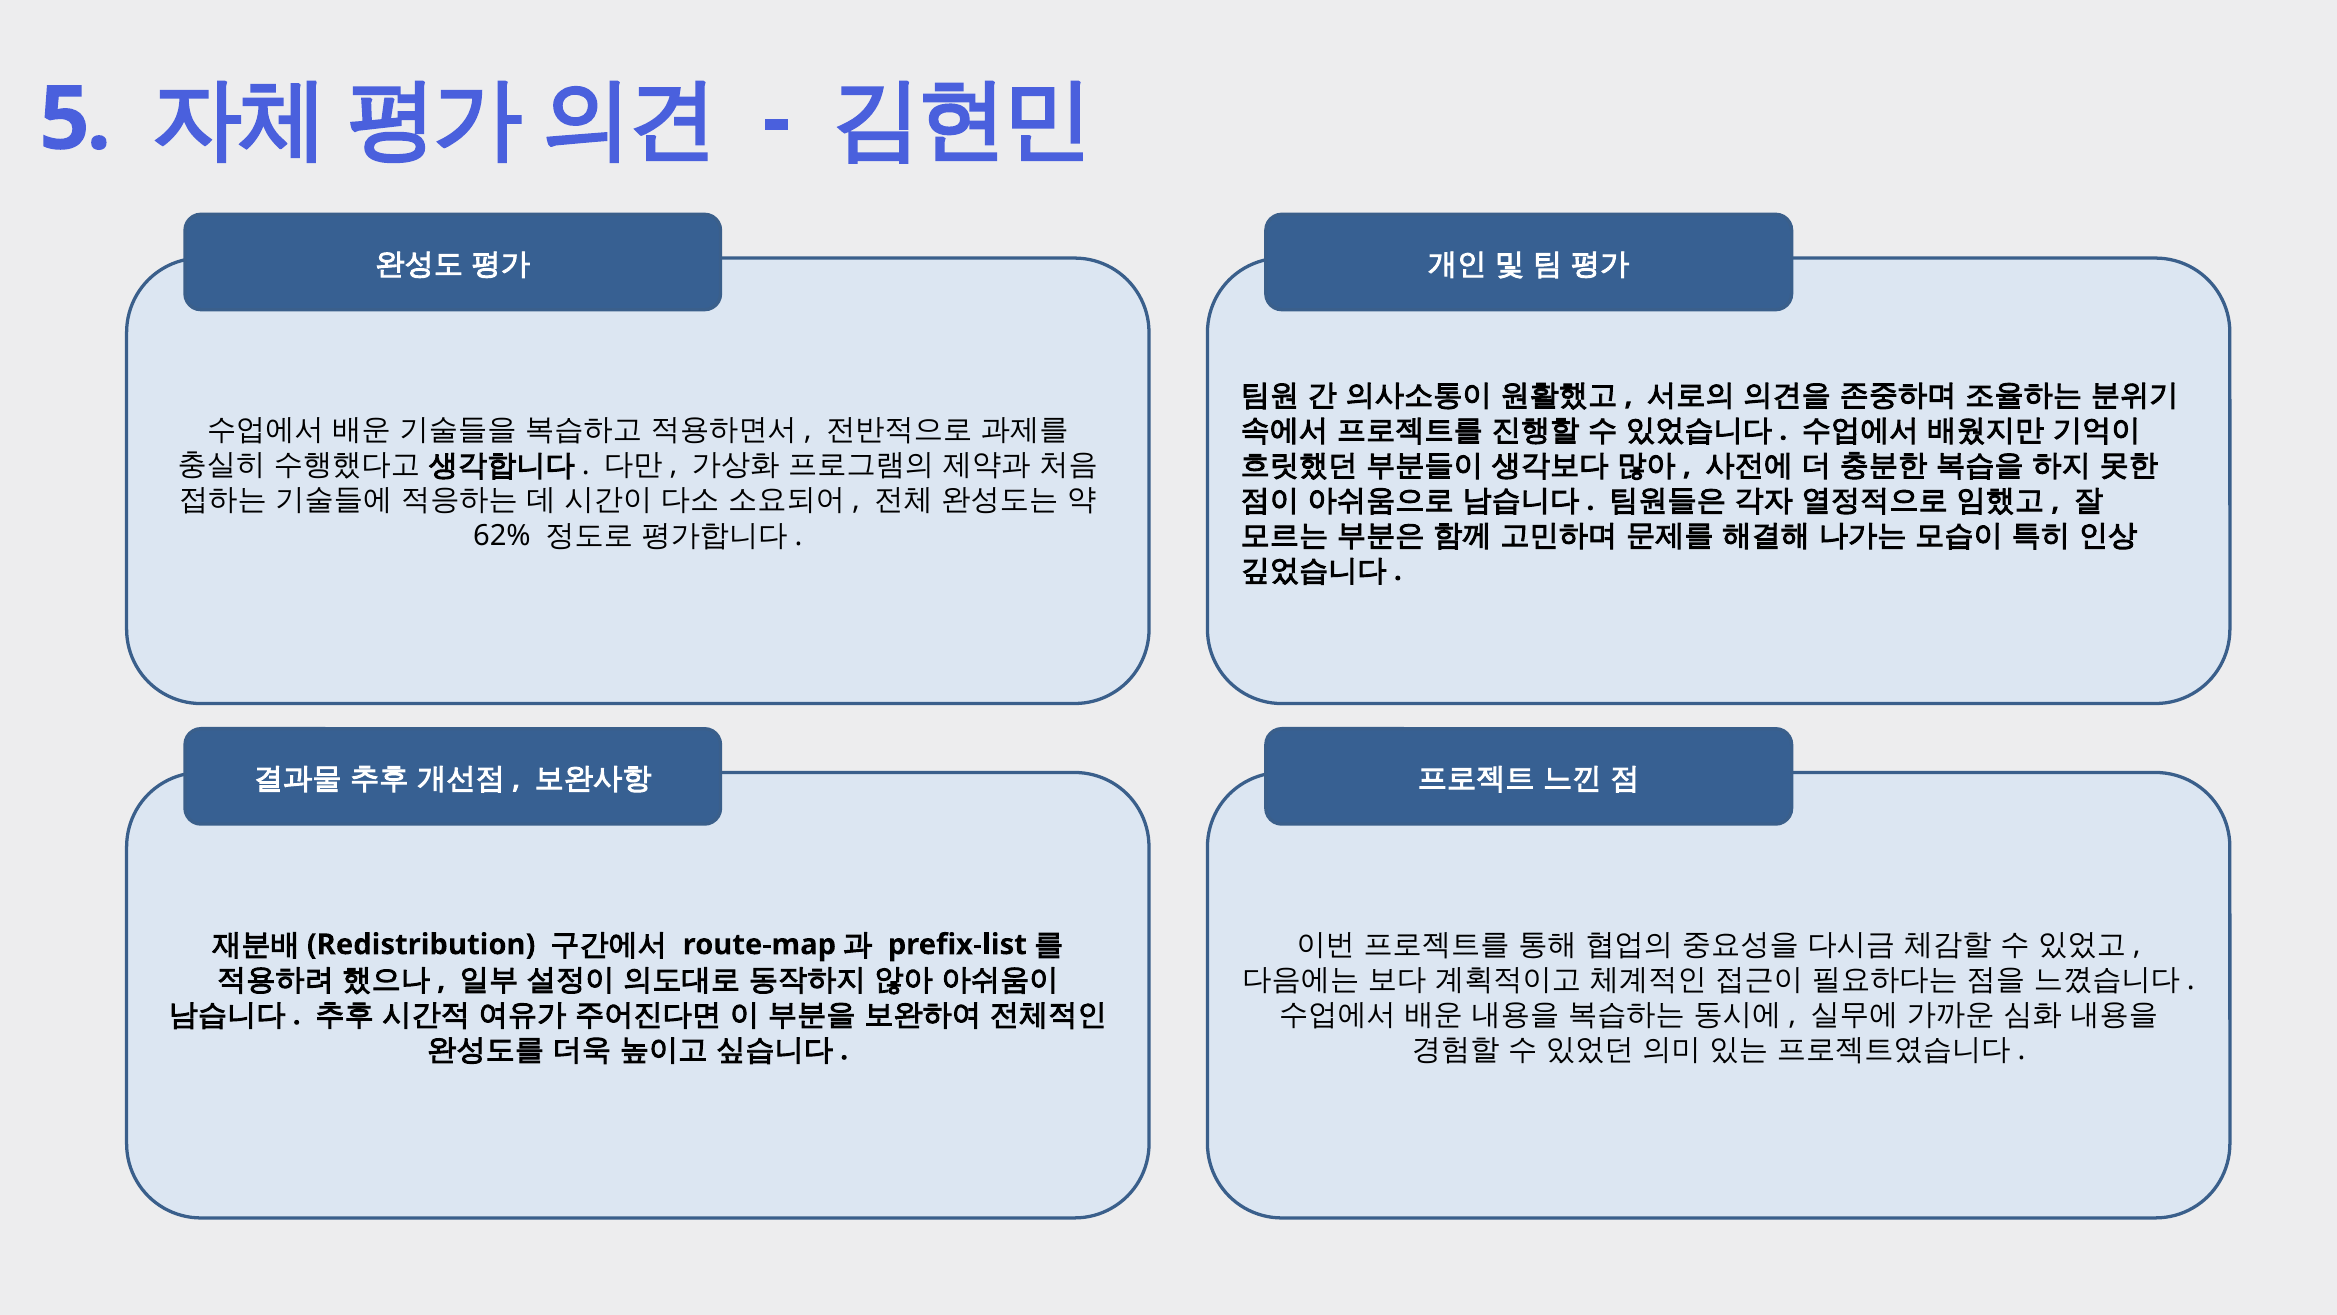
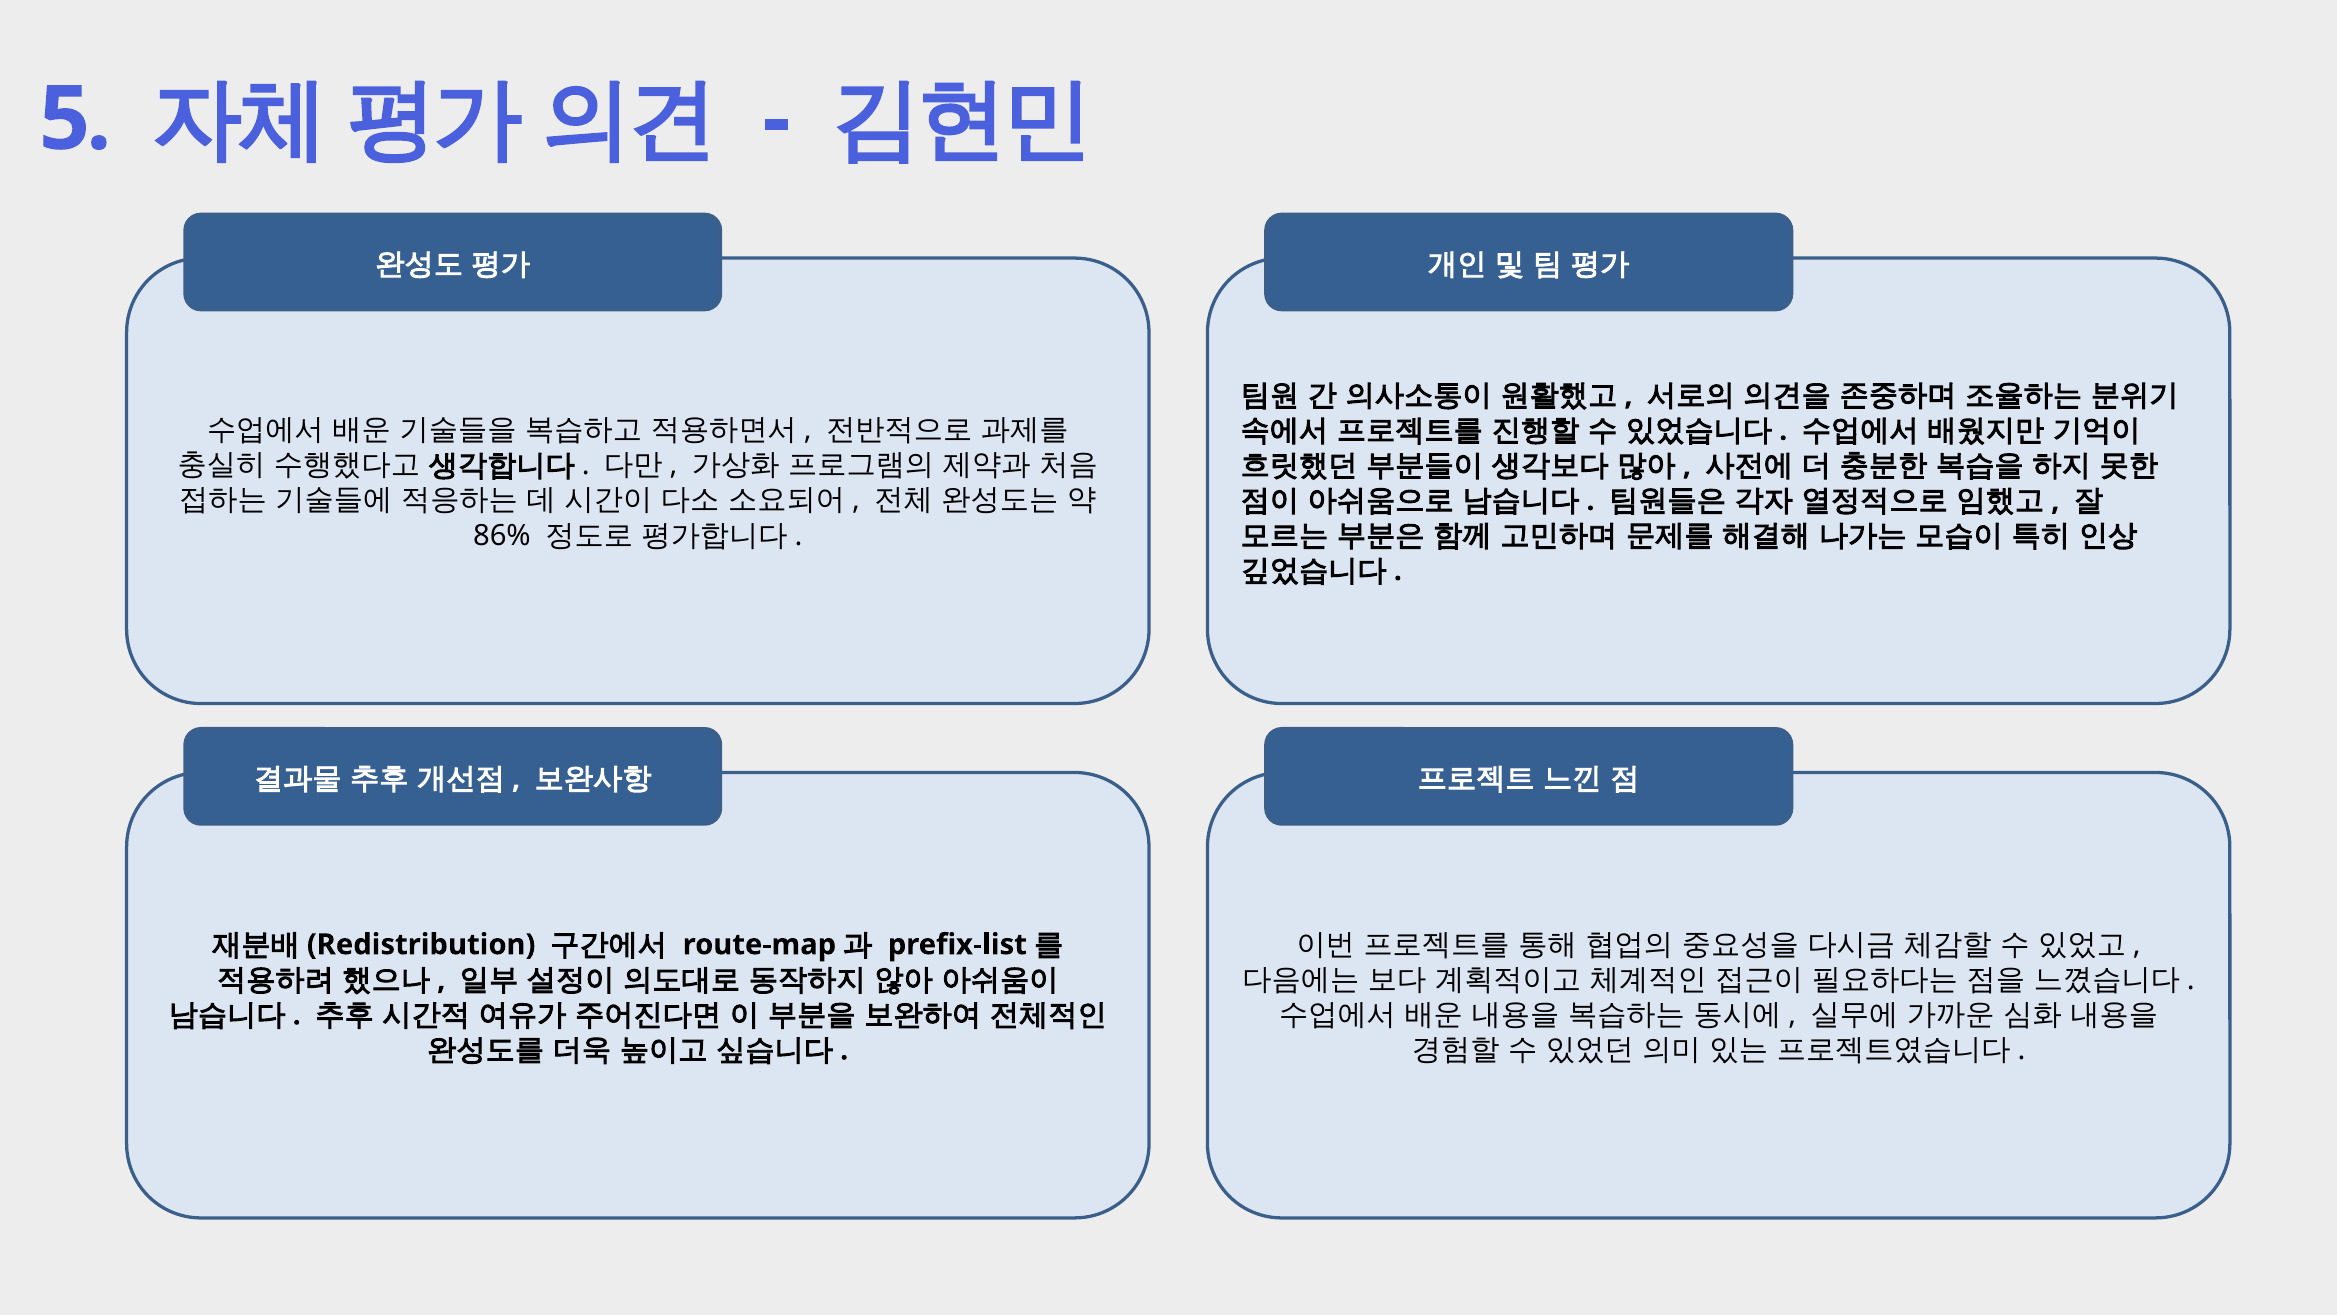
62%: 62% -> 86% (502, 535)
